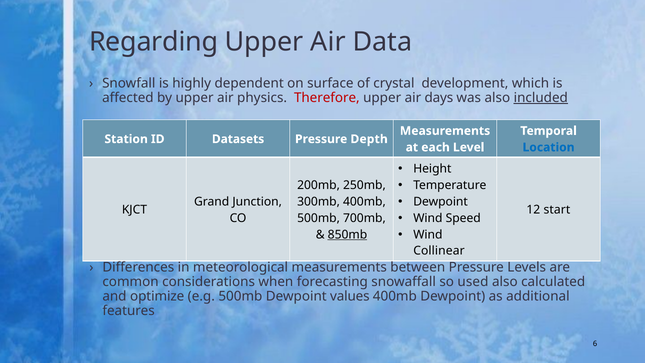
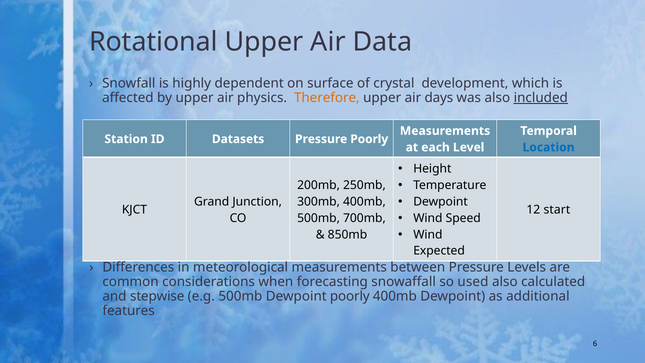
Regarding: Regarding -> Rotational (153, 42)
Therefore colour: red -> orange (327, 98)
Pressure Depth: Depth -> Poorly (369, 139)
850mb underline: present -> none (347, 234)
Collinear: Collinear -> Expected (439, 251)
optimize: optimize -> stepwise (157, 296)
Dewpoint values: values -> poorly (350, 296)
